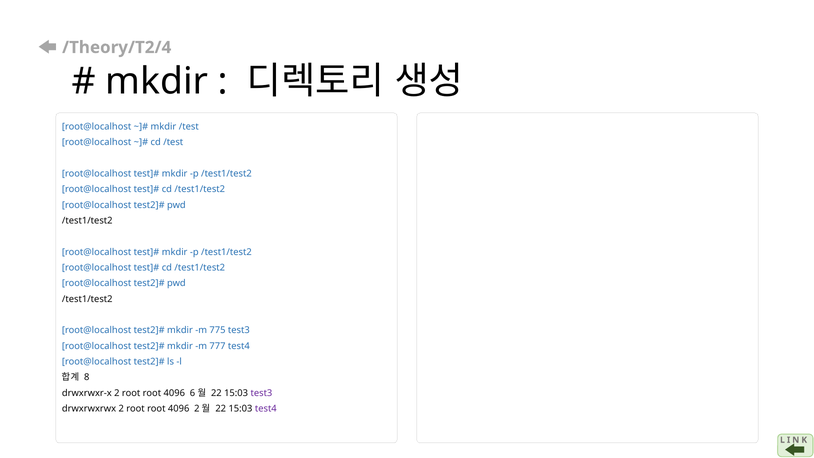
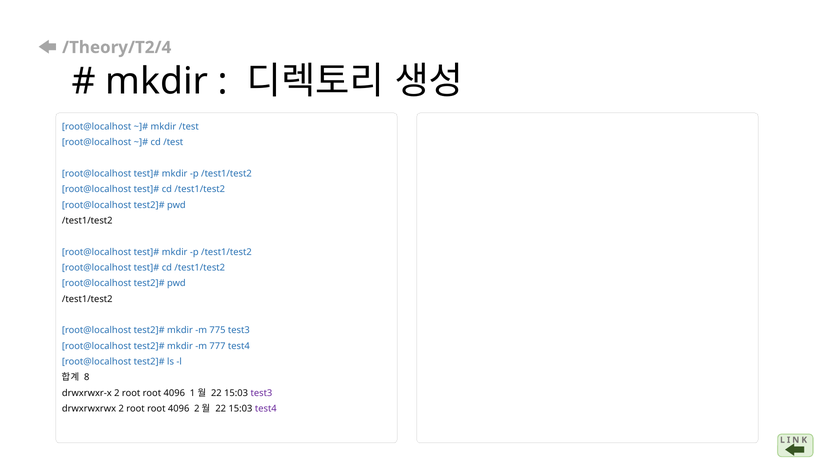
6: 6 -> 1 (192, 393)
